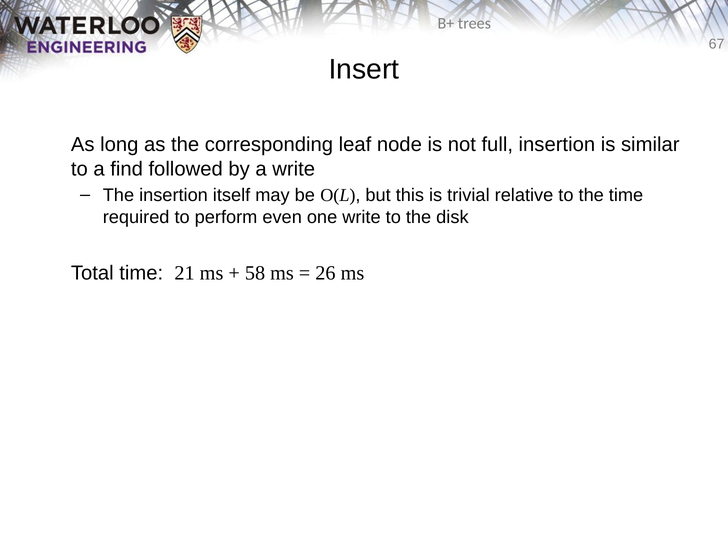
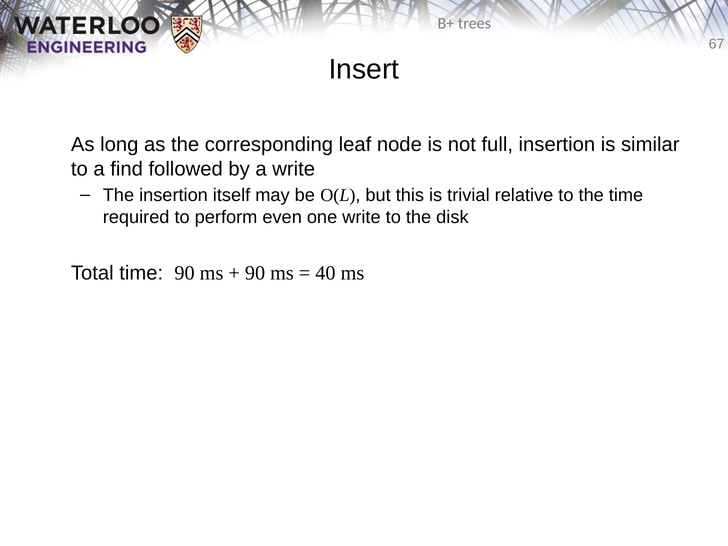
time 21: 21 -> 90 (185, 273)
58: 58 -> 90 (255, 273)
26: 26 -> 40 (325, 273)
